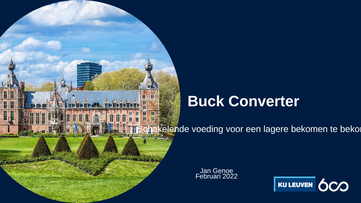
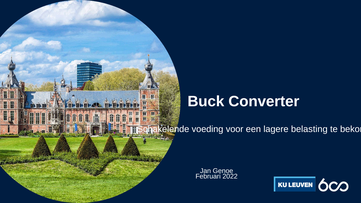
lagere bekomen: bekomen -> belasting (309, 129)
